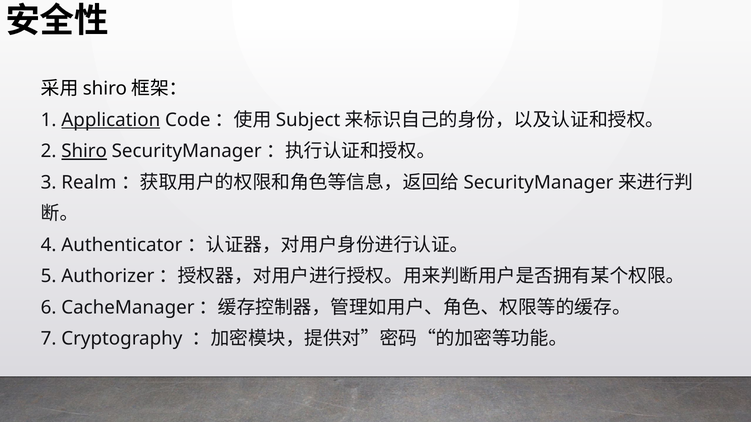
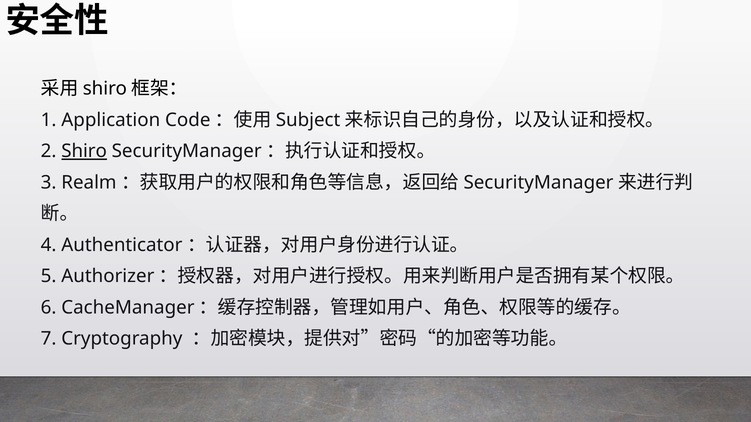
Application underline: present -> none (111, 120)
